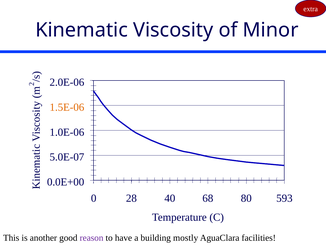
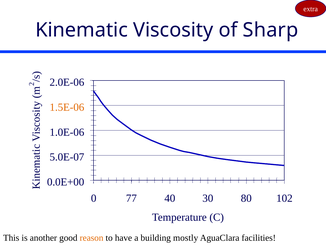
Minor: Minor -> Sharp (270, 30)
28: 28 -> 77 (131, 198)
68: 68 -> 30 (208, 198)
593: 593 -> 102 (284, 198)
reason colour: purple -> orange (92, 237)
